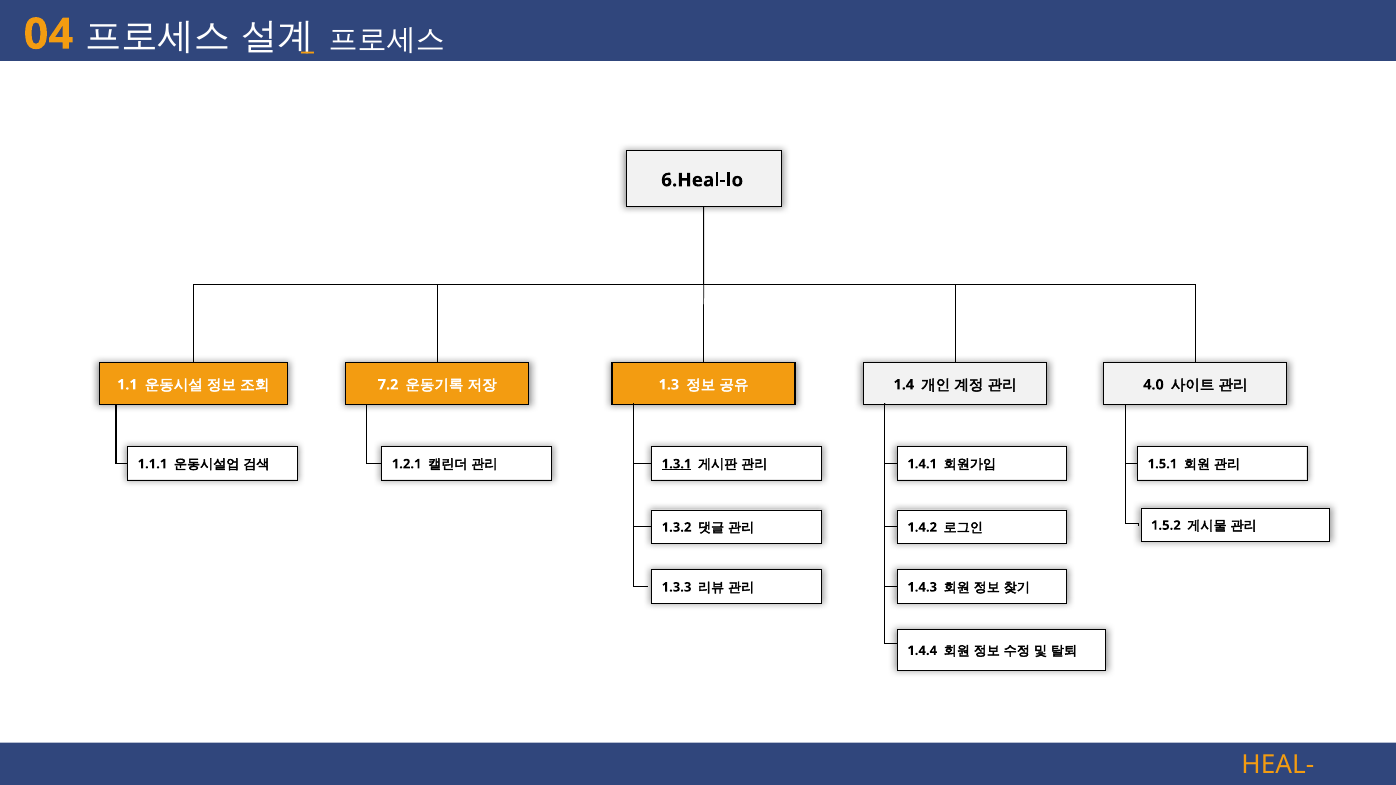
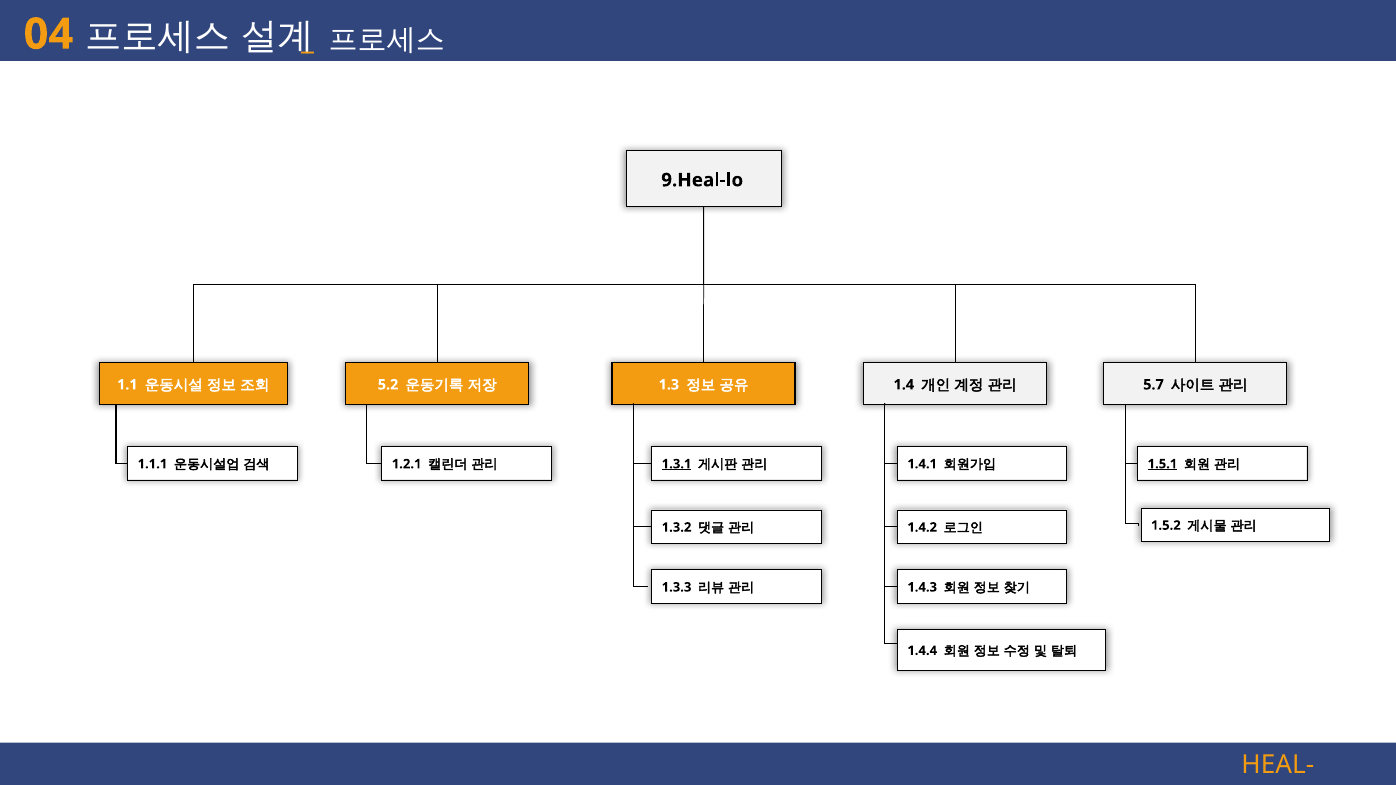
6.Heal-lo: 6.Heal-lo -> 9.Heal-lo (702, 180)
7.2: 7.2 -> 5.2 (388, 385)
4.0: 4.0 -> 5.7 (1153, 385)
1.5.1 underline: none -> present (1162, 464)
